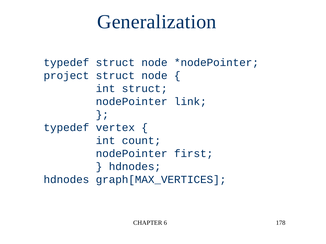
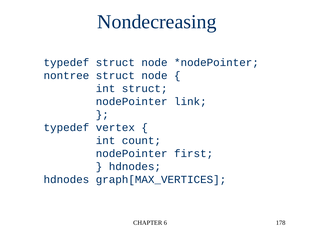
Generalization: Generalization -> Nondecreasing (157, 22)
project: project -> nontree (66, 76)
